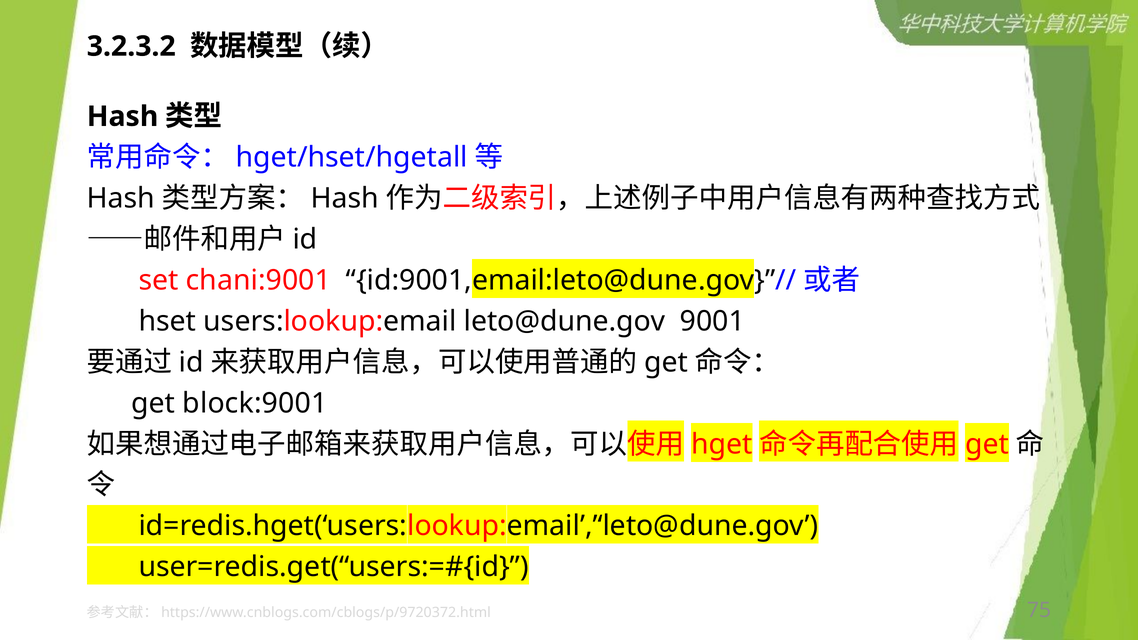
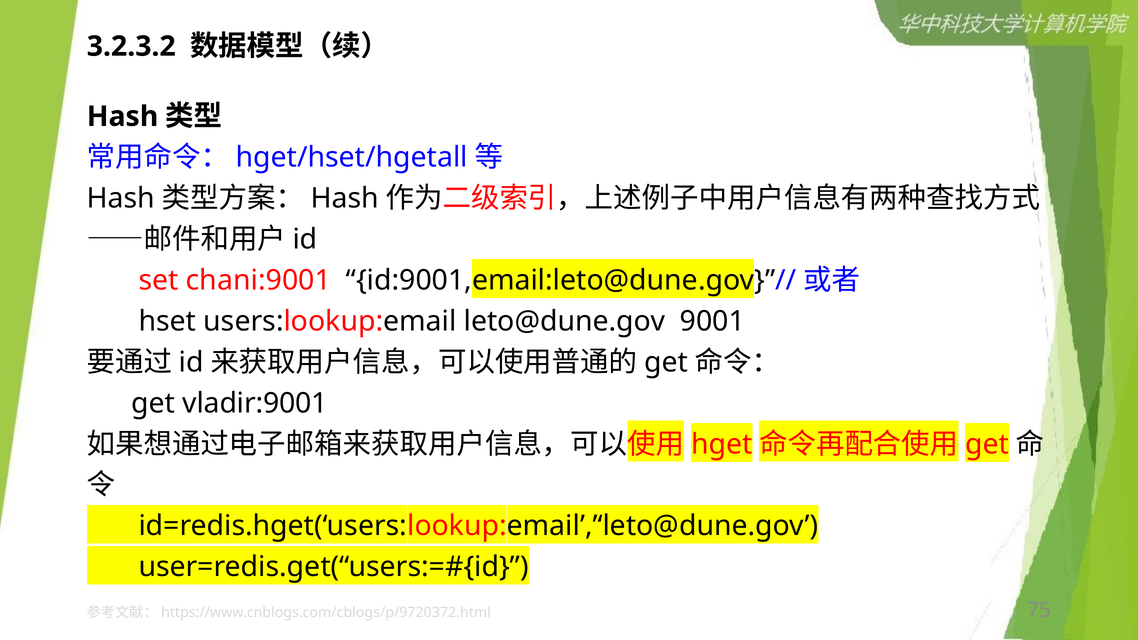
block:9001: block:9001 -> vladir:9001 (255, 403)
